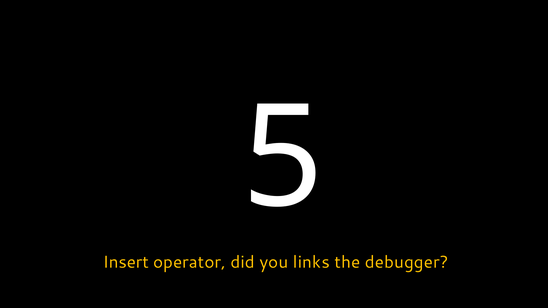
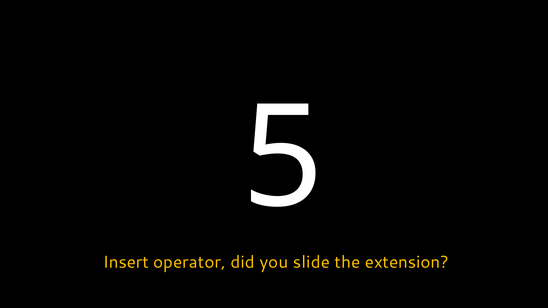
links: links -> slide (311, 262)
debugger: debugger -> extension (407, 262)
